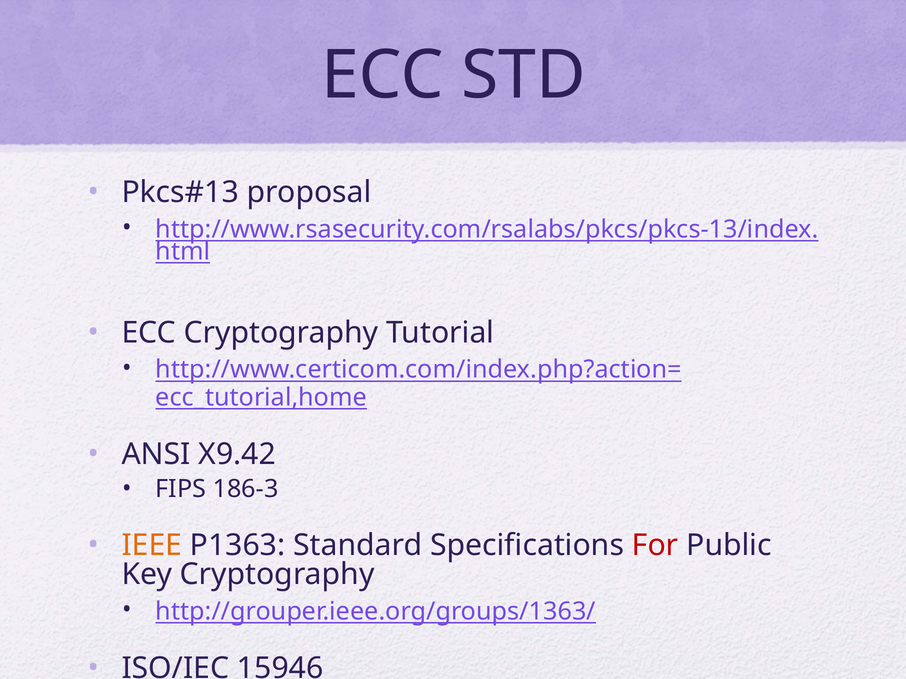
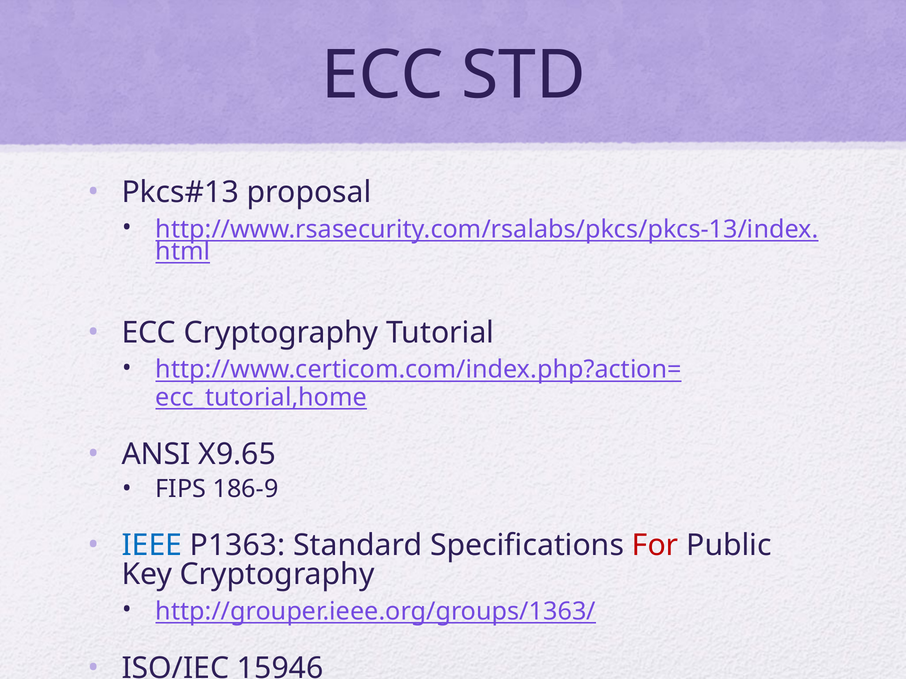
X9.42: X9.42 -> X9.65 (237, 455)
186-3: 186-3 -> 186-9 (246, 489)
IEEE colour: orange -> blue (152, 546)
